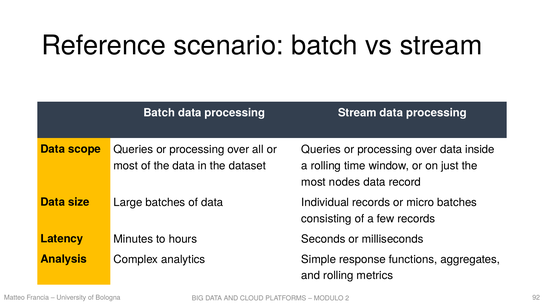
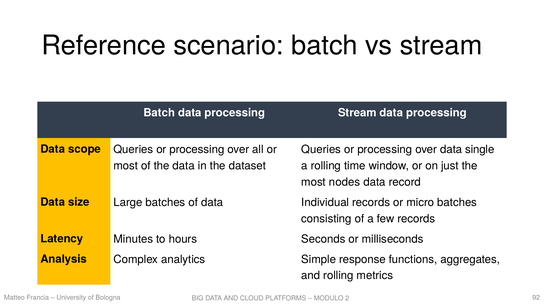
inside: inside -> single (480, 149)
